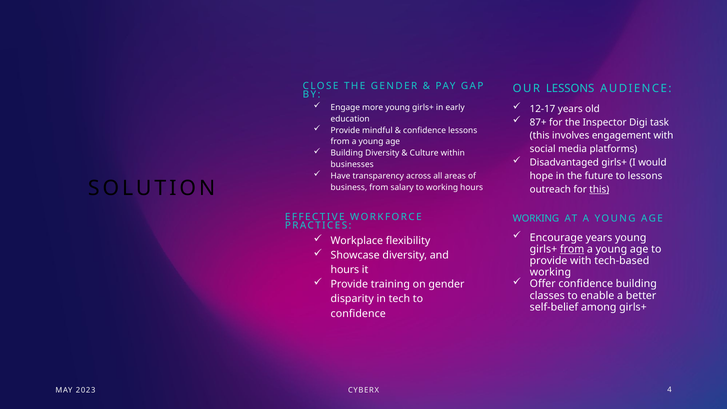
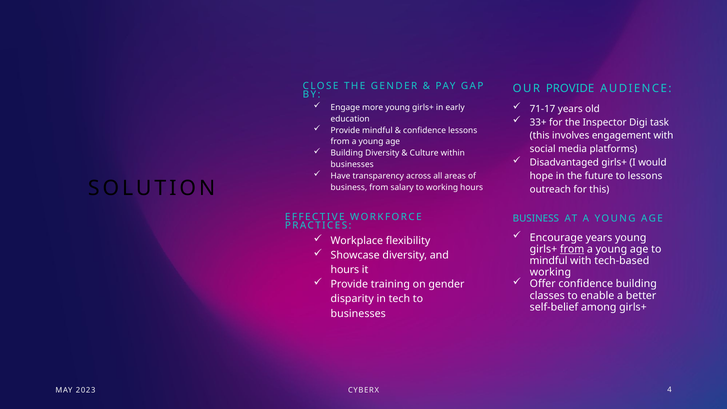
OUR LESSONS: LESSONS -> PROVIDE (570, 88)
12-17: 12-17 -> 71-17 (543, 109)
87+: 87+ -> 33+ (538, 122)
this underline: present -> none (599, 190)
WORKING: WORKING -> BUSINESS (536, 219)
provide: provide -> mindful (549, 261)
confidence: confidence -> businesses (358, 313)
